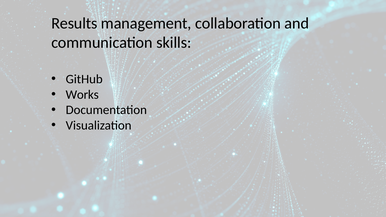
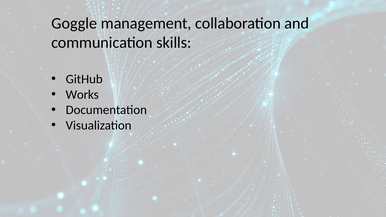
Results: Results -> Goggle (74, 23)
